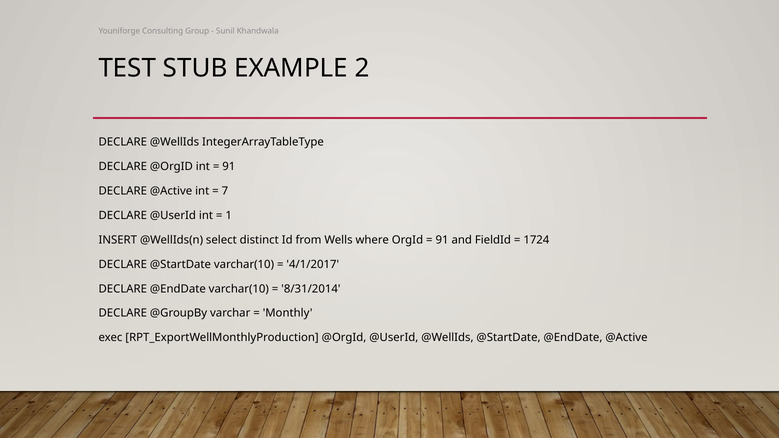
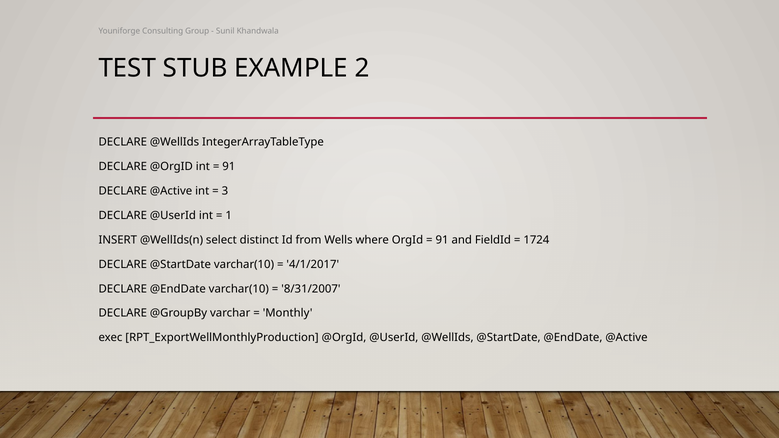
7: 7 -> 3 (225, 191)
8/31/2014: 8/31/2014 -> 8/31/2007 (311, 289)
